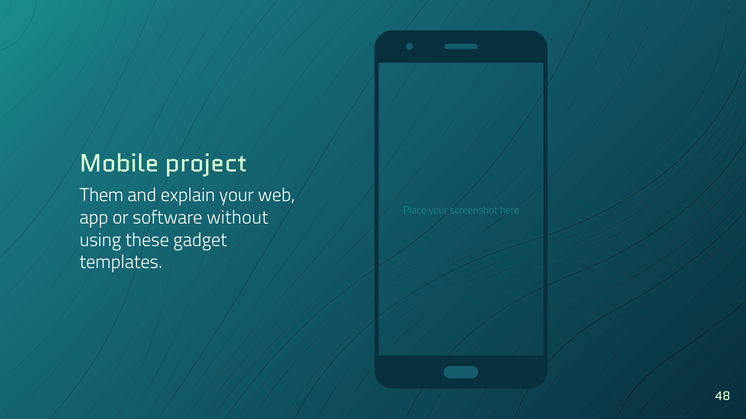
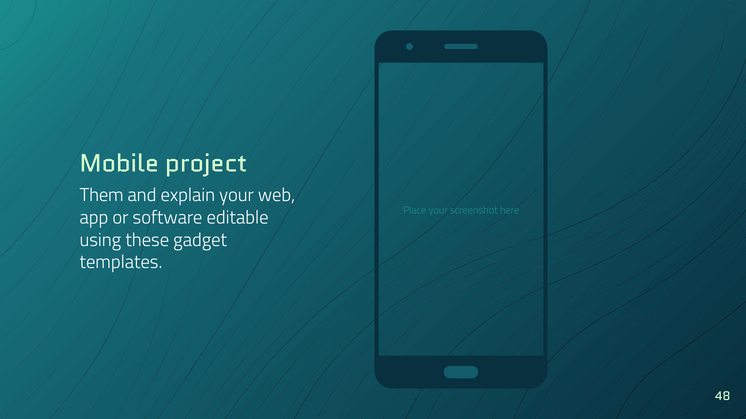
without: without -> editable (238, 218)
